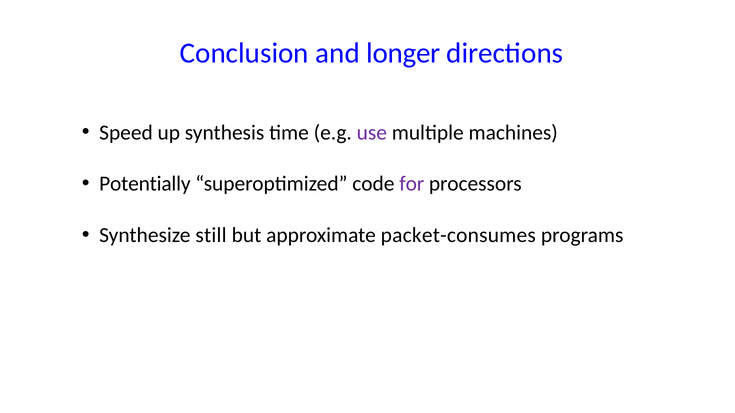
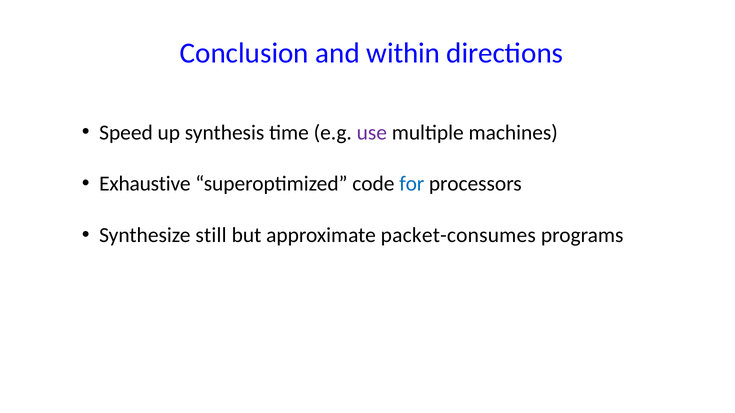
longer: longer -> within (403, 53)
Potentially: Potentially -> Exhaustive (145, 184)
for colour: purple -> blue (412, 184)
